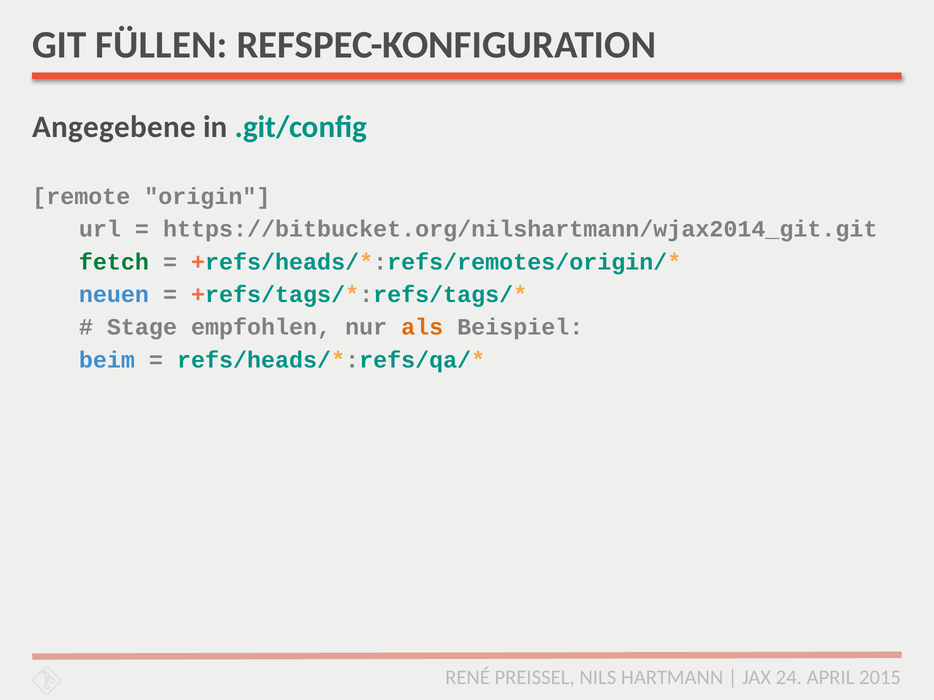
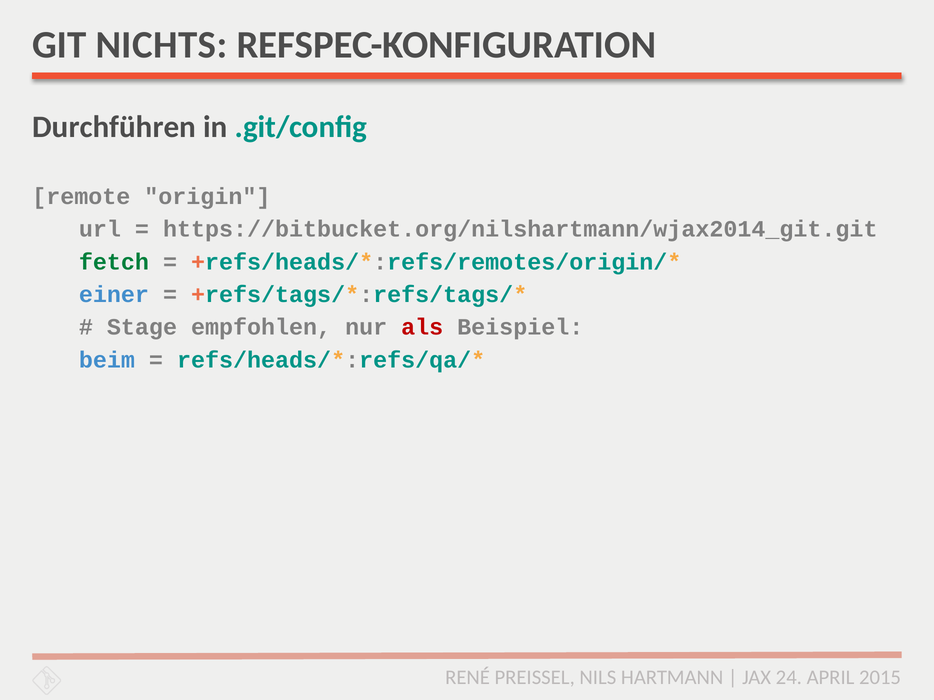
FÜLLEN: FÜLLEN -> NICHTS (161, 45)
Angegebene: Angegebene -> Durchführen (114, 127)
neuen: neuen -> einer (114, 295)
als colour: orange -> red (422, 328)
